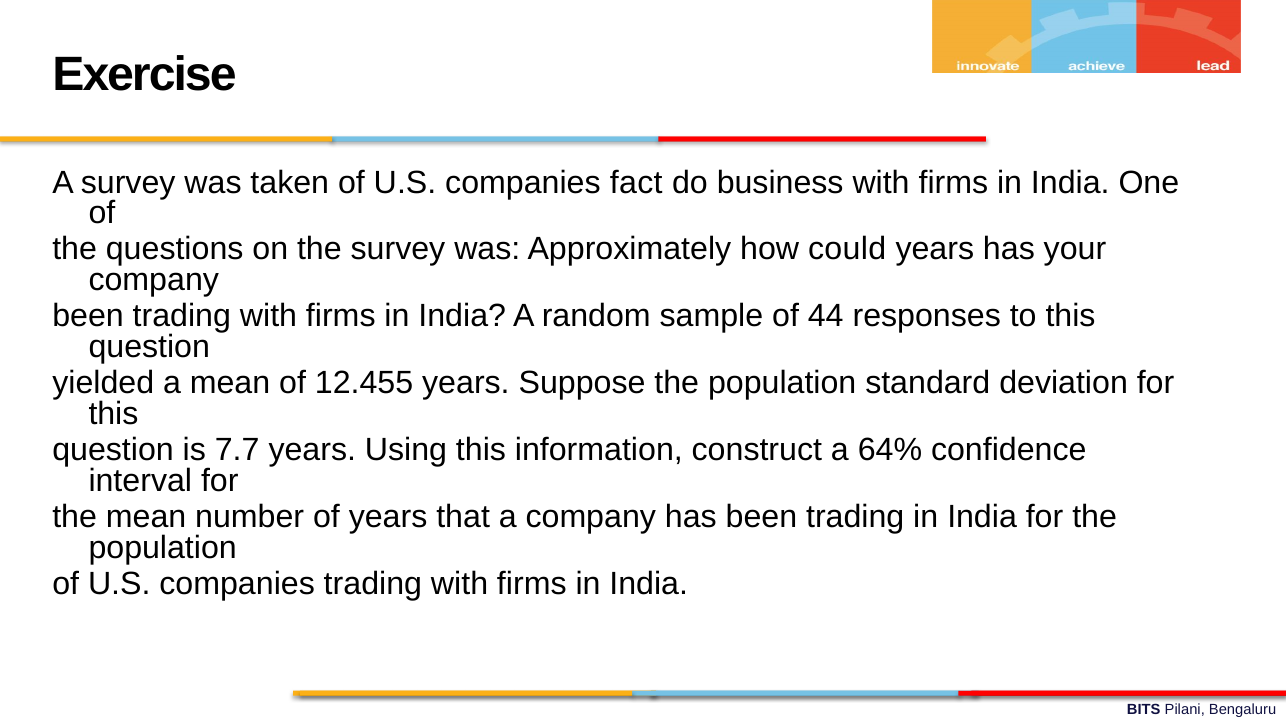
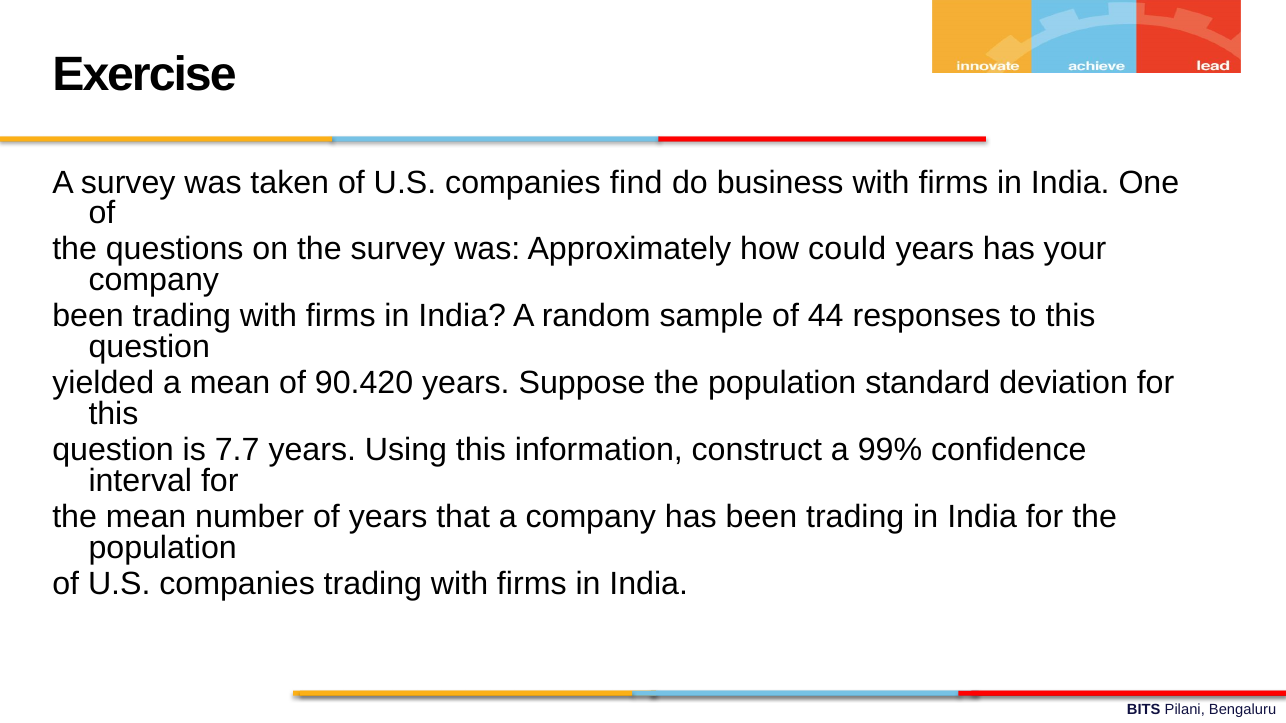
fact: fact -> find (636, 183)
12.455: 12.455 -> 90.420 (364, 383)
64%: 64% -> 99% (890, 450)
